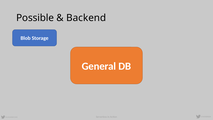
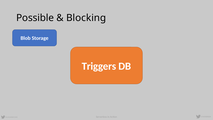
Backend: Backend -> Blocking (86, 18)
General: General -> Triggers (99, 66)
